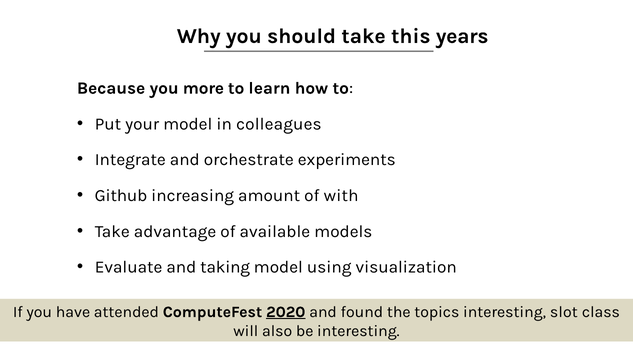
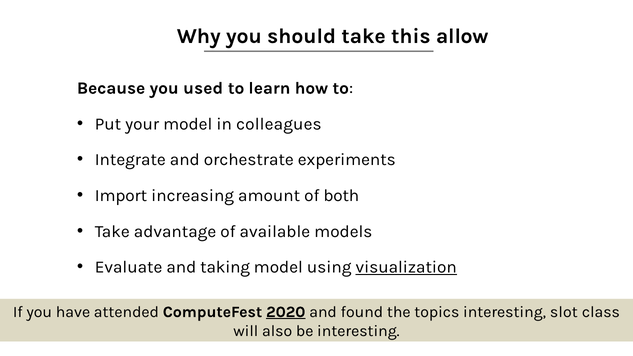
years: years -> allow (462, 36)
more: more -> used (203, 88)
Github: Github -> Import (121, 196)
with: with -> both (341, 196)
visualization underline: none -> present (406, 267)
